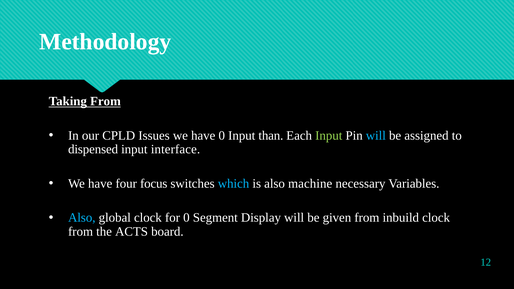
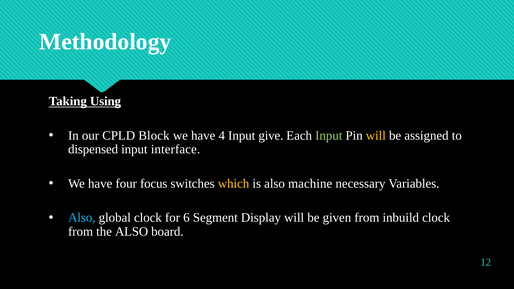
Taking From: From -> Using (106, 101)
Issues: Issues -> Block (154, 135)
have 0: 0 -> 4 (222, 135)
than: than -> give (271, 135)
will colour: light blue -> yellow (376, 135)
which colour: light blue -> yellow (234, 184)
for 0: 0 -> 6 (186, 218)
the ACTS: ACTS -> ALSO (132, 232)
